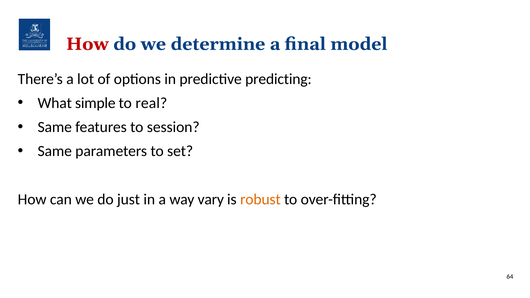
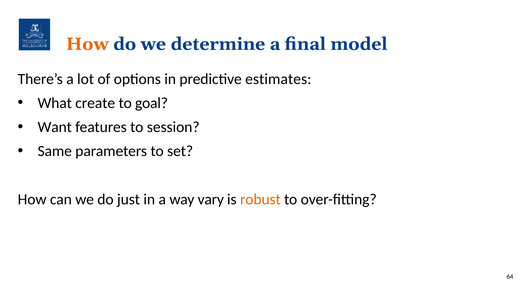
How colour: red -> orange (87, 44)
predicting: predicting -> estimates (278, 79)
simple: simple -> create (95, 103)
real: real -> goal (151, 103)
Same: Same -> Want (55, 127)
